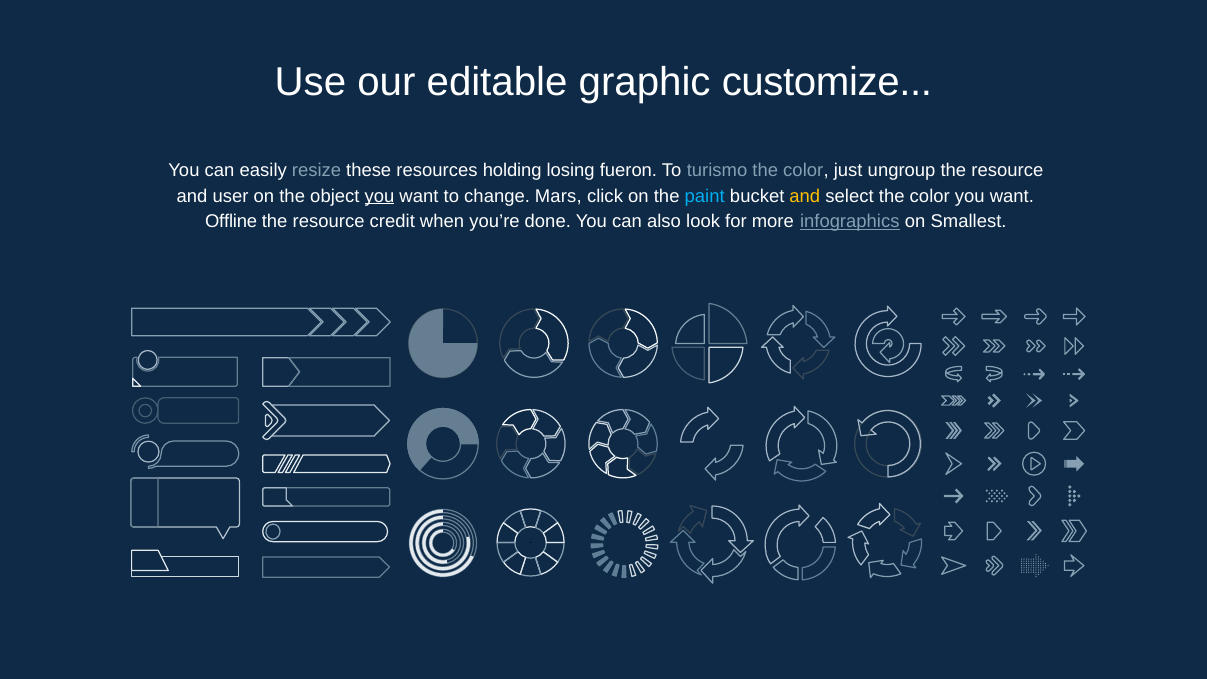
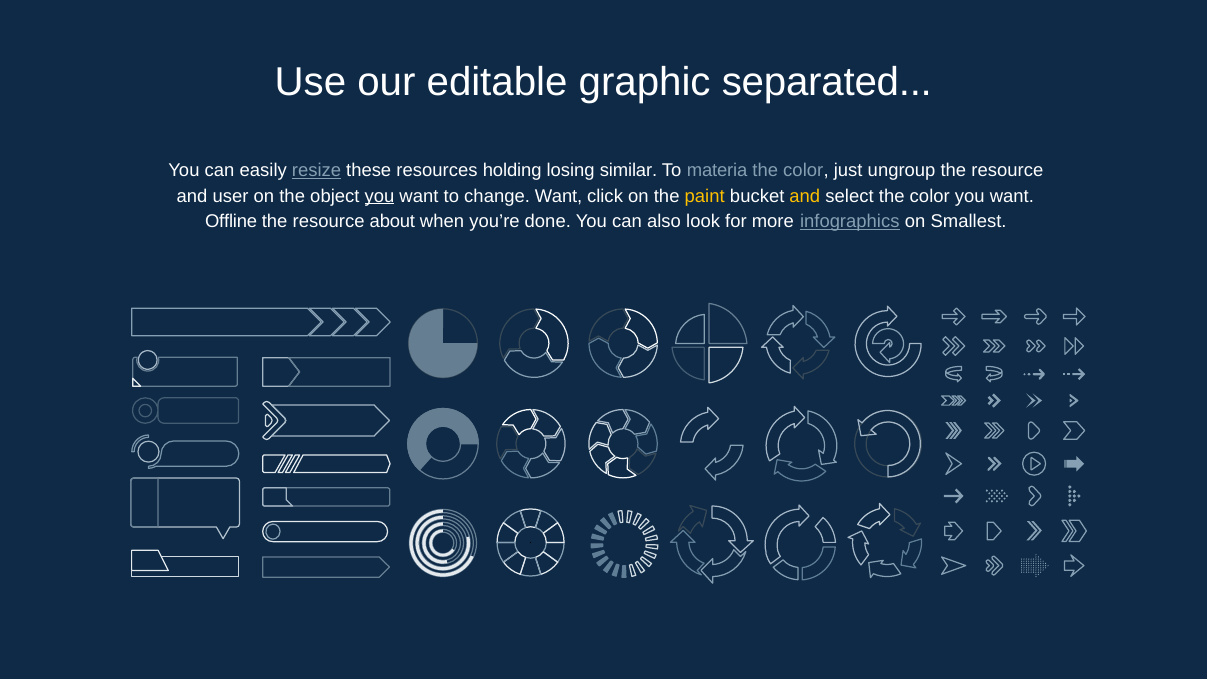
customize: customize -> separated (827, 82)
resize underline: none -> present (317, 171)
fueron: fueron -> similar (629, 171)
turismo: turismo -> materia (717, 171)
change Mars: Mars -> Want (558, 196)
paint colour: light blue -> yellow (705, 196)
credit: credit -> about (392, 221)
